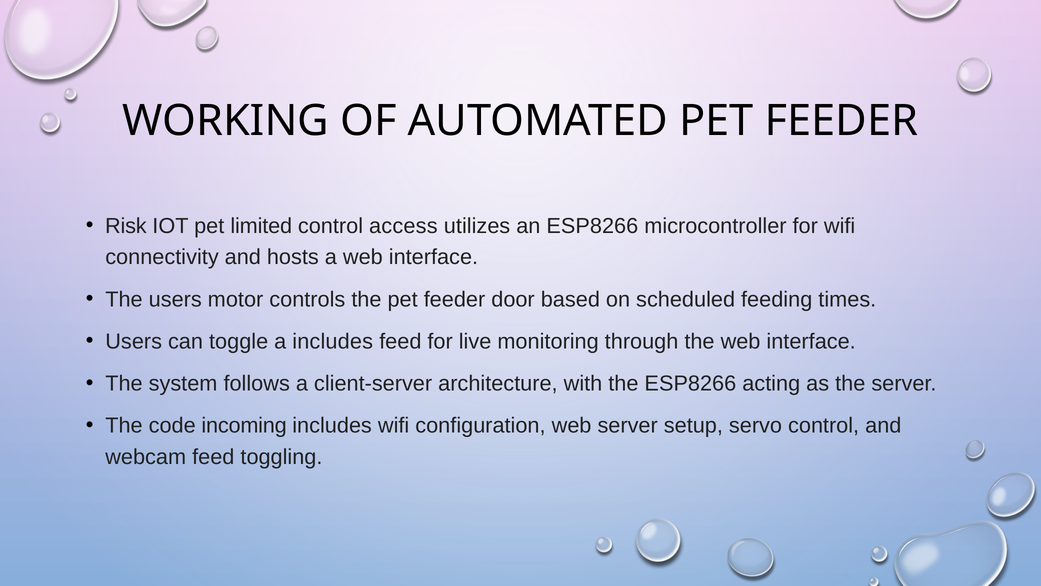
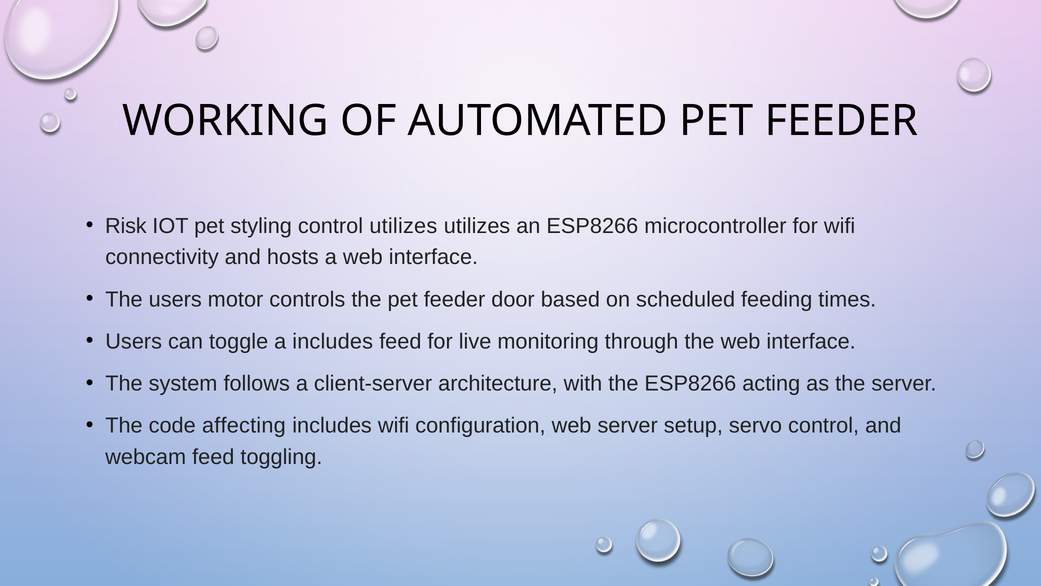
limited: limited -> styling (261, 226)
control access: access -> utilizes (403, 226)
incoming: incoming -> affecting (244, 425)
